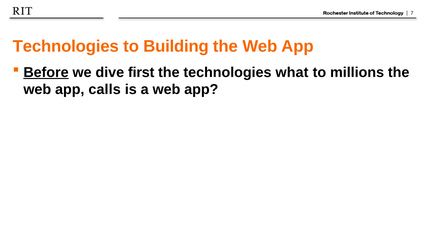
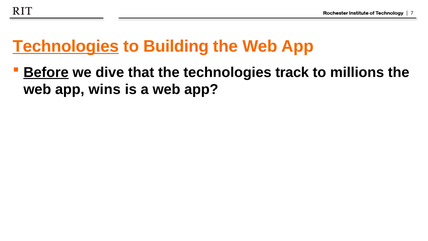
Technologies underline: none -> present (66, 46)
first: first -> that (141, 72)
what: what -> track (292, 72)
calls: calls -> wins (105, 89)
